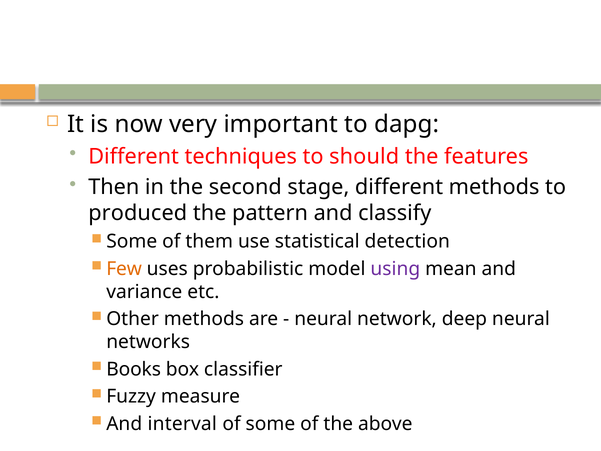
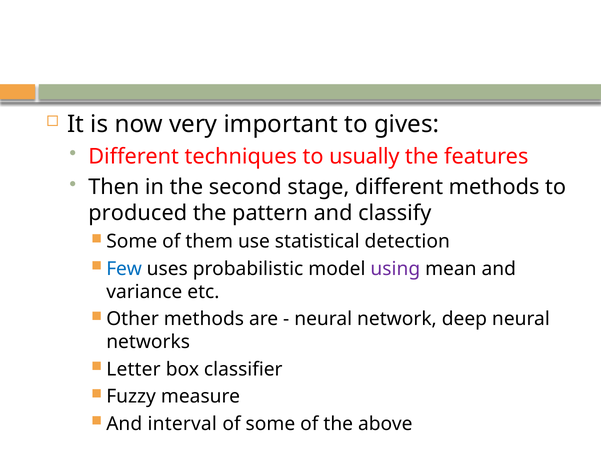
dapg: dapg -> gives (407, 124)
should: should -> usually (364, 156)
Few colour: orange -> blue (124, 269)
Books: Books -> Letter (133, 369)
